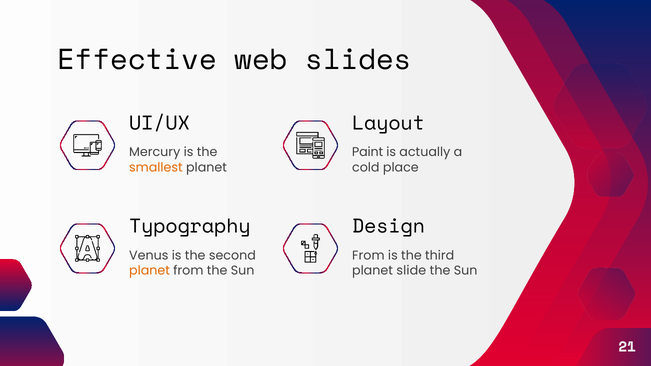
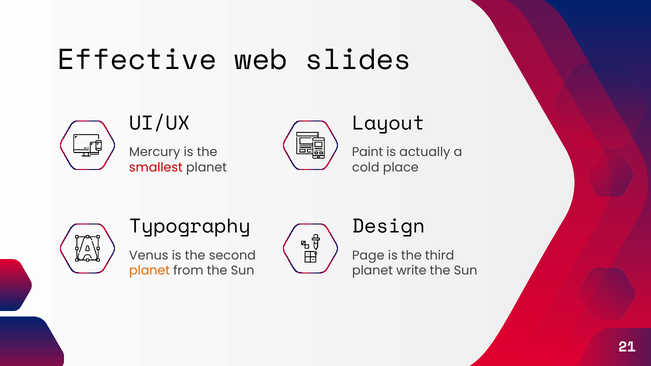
smallest colour: orange -> red (156, 168)
From: From -> Page (368, 256)
slide: slide -> write (411, 271)
